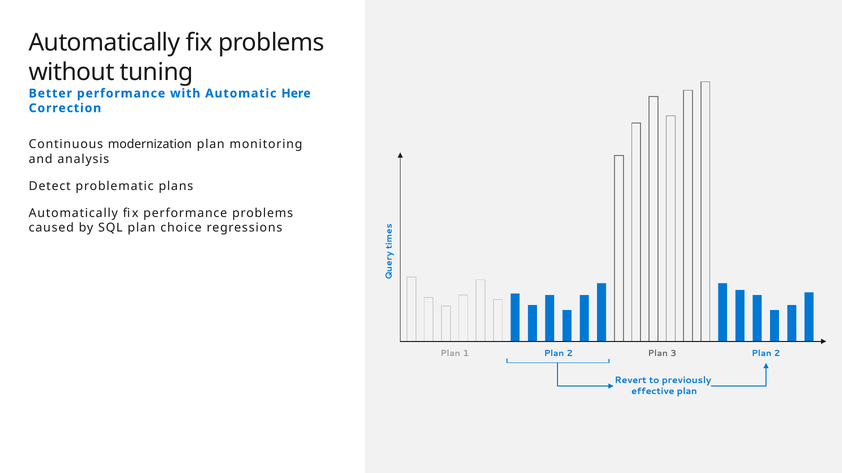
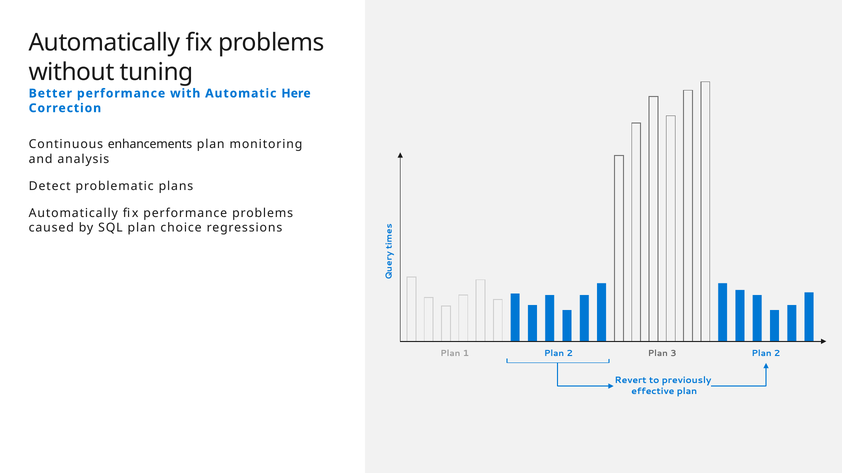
modernization: modernization -> enhancements (150, 144)
